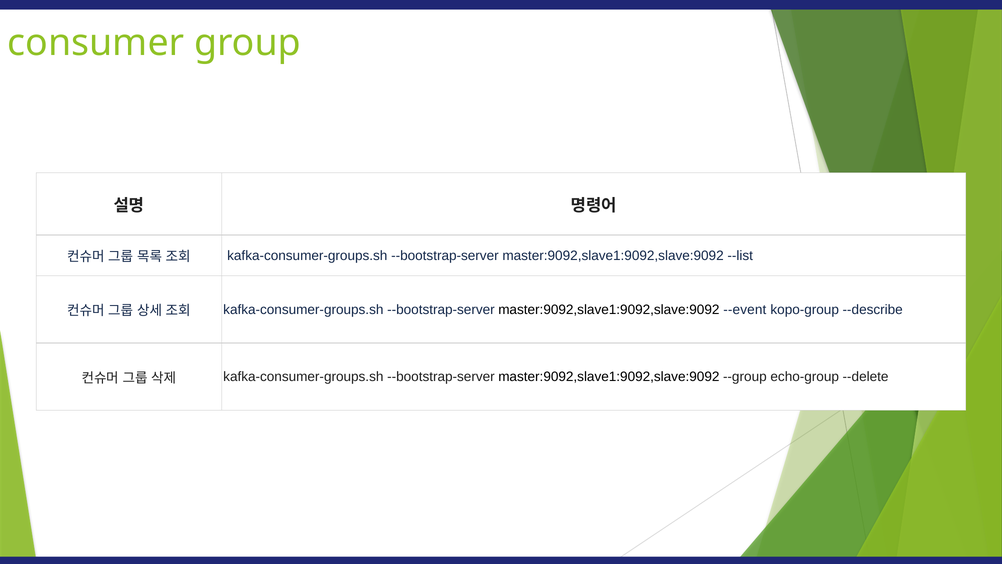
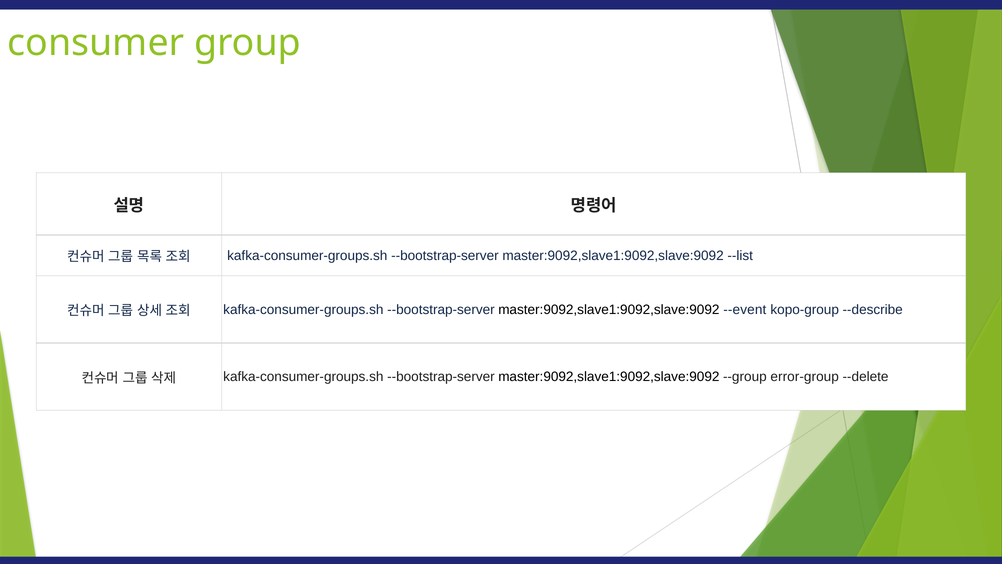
echo-group: echo-group -> error-group (805, 377)
